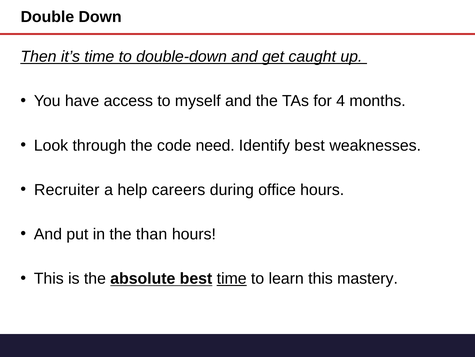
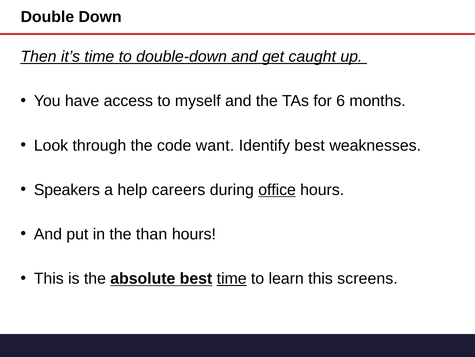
4: 4 -> 6 (341, 101)
need: need -> want (215, 145)
Recruiter: Recruiter -> Speakers (67, 189)
office underline: none -> present (277, 189)
mastery: mastery -> screens (368, 278)
